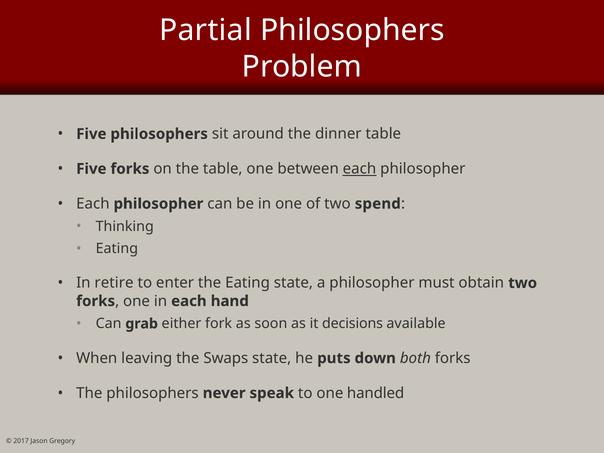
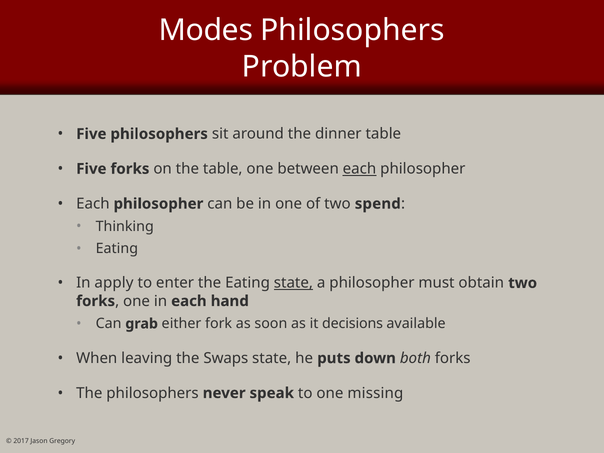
Partial: Partial -> Modes (206, 30)
retire: retire -> apply (114, 283)
state underline: none -> present (293, 283)
handled: handled -> missing (375, 393)
